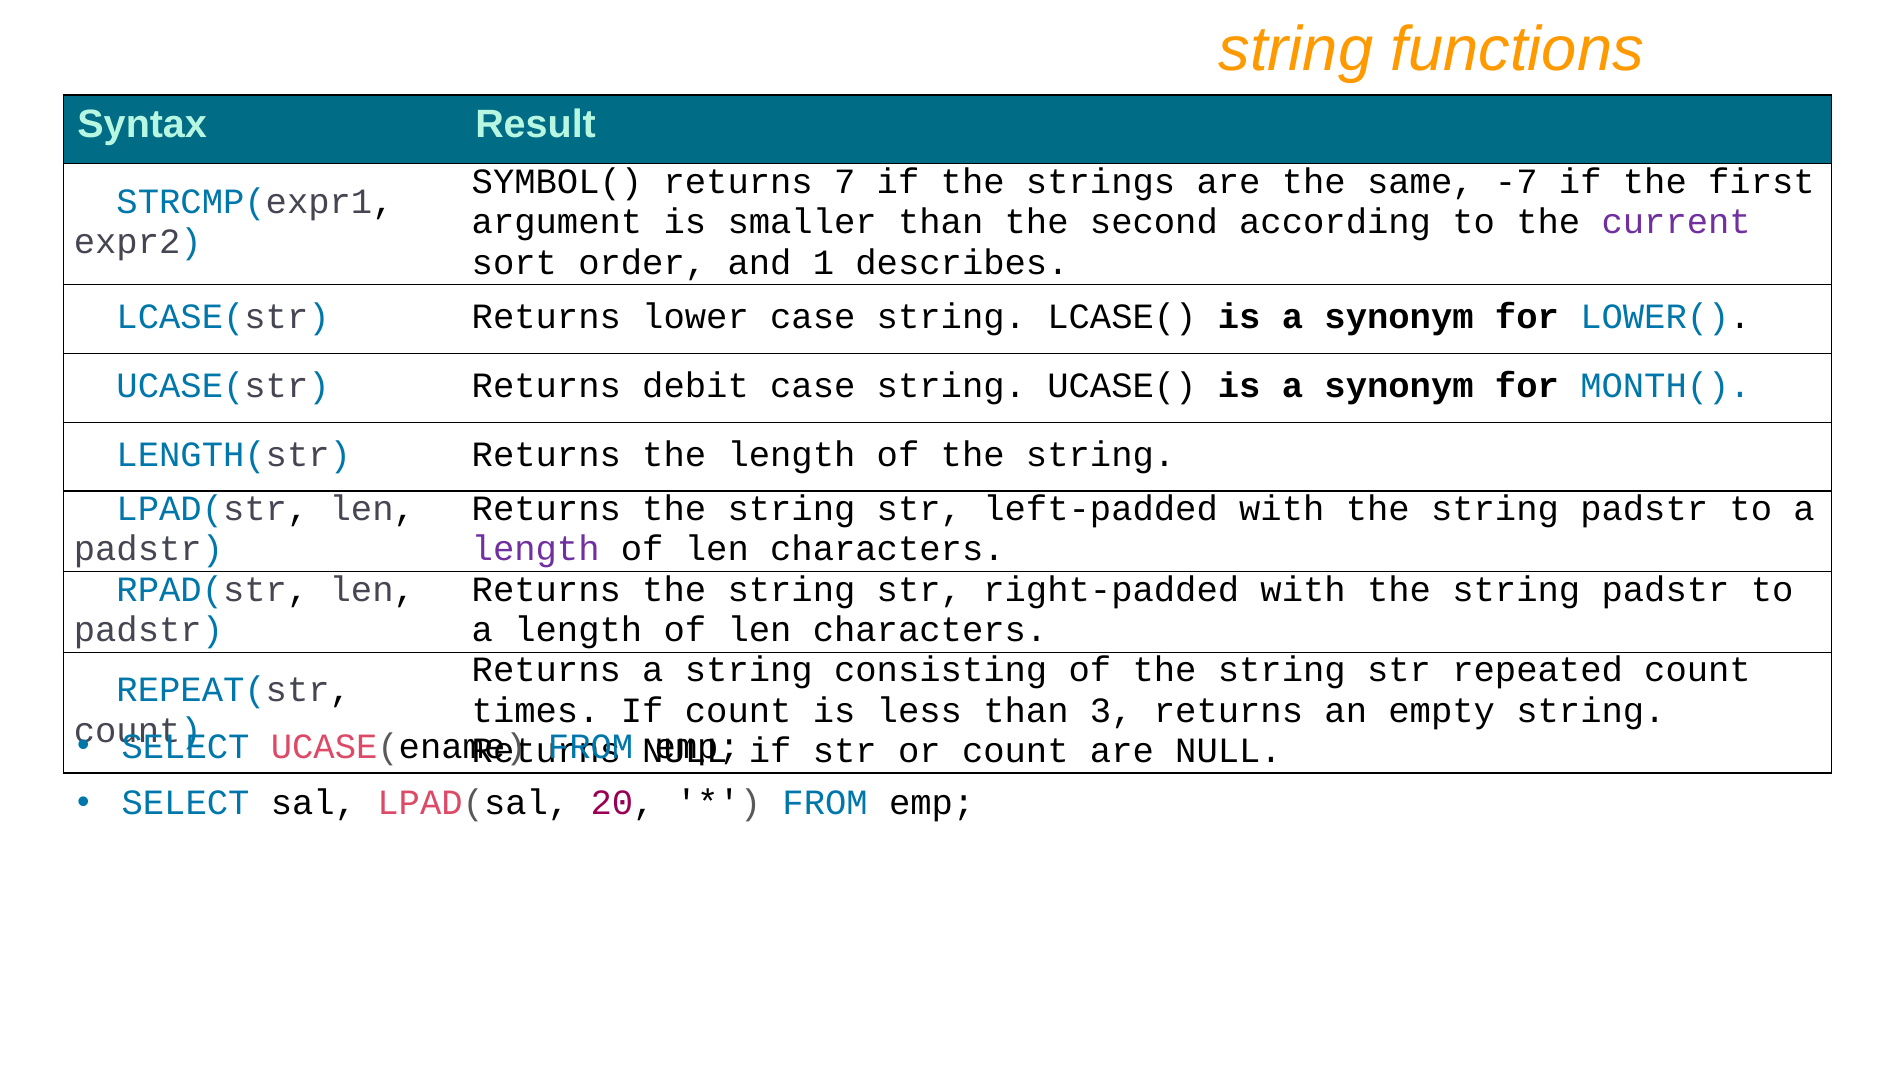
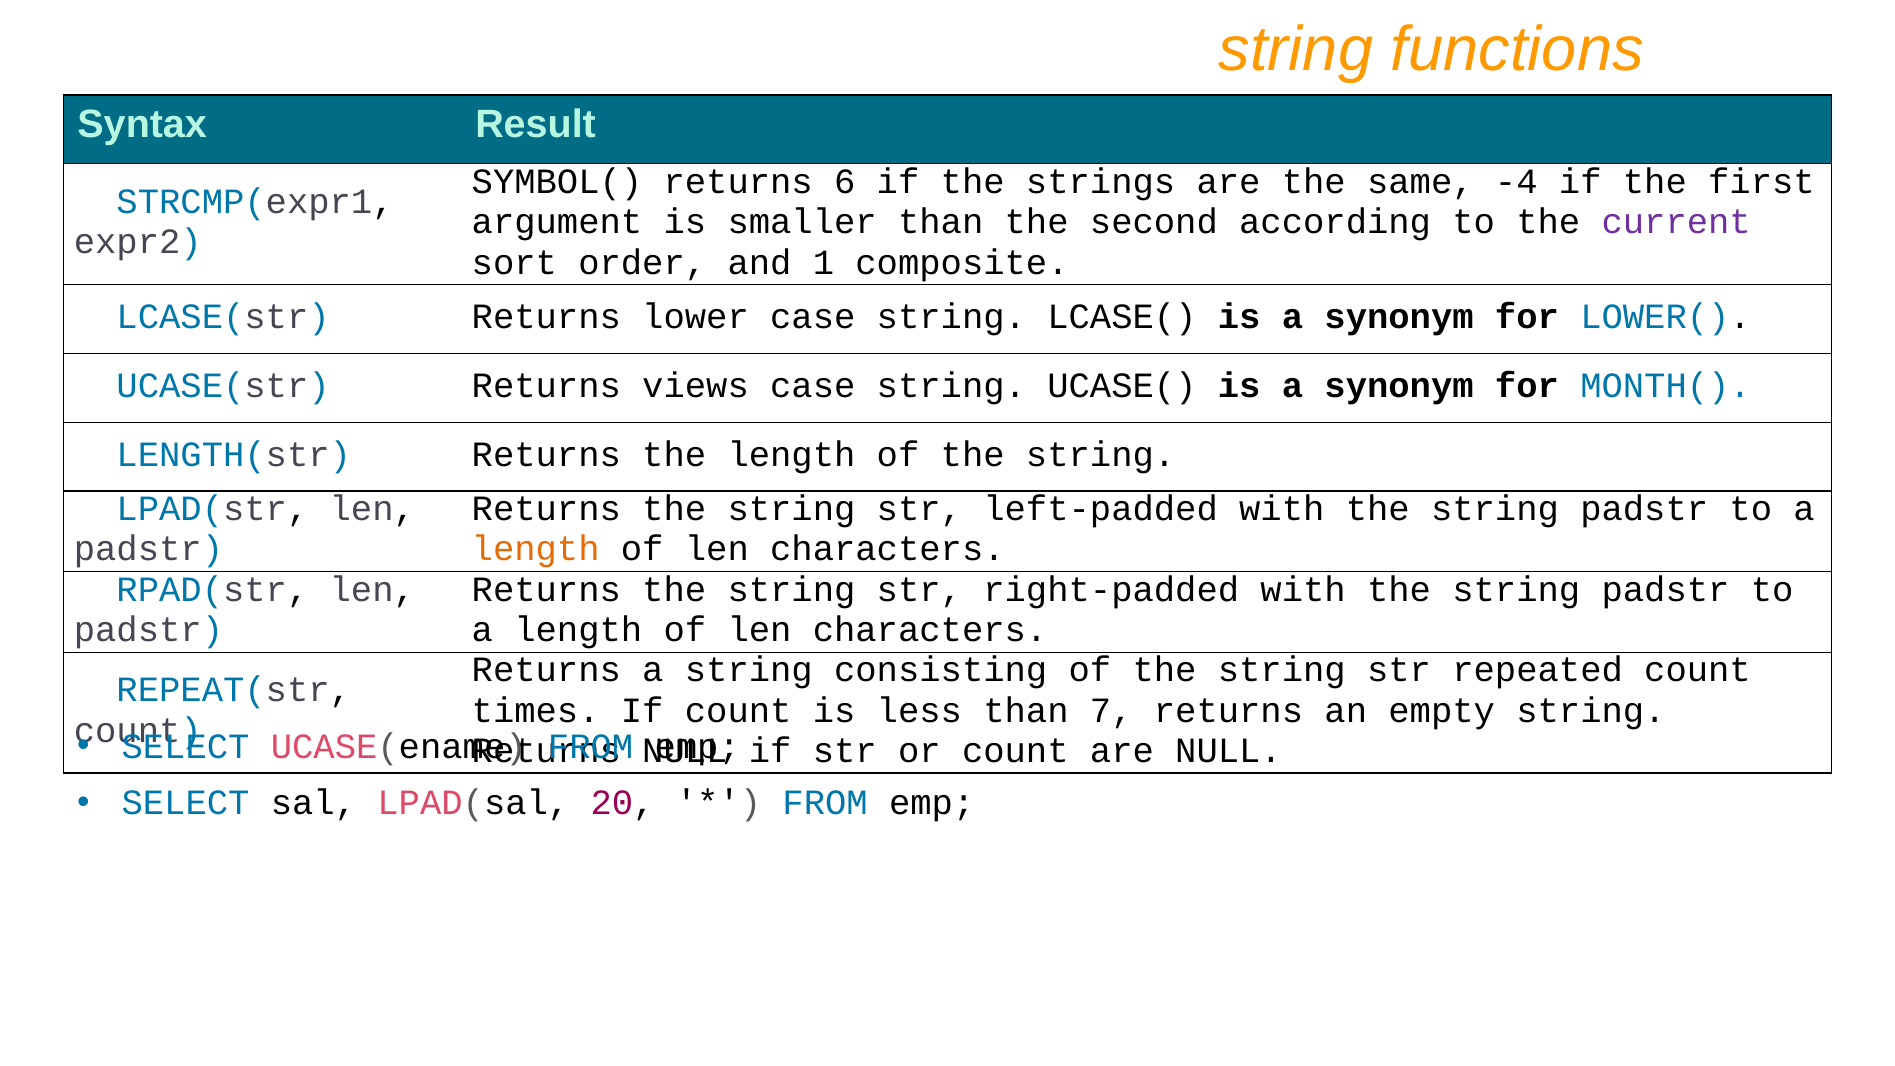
7: 7 -> 6 (845, 182)
-7: -7 -> -4 (1516, 182)
describes: describes -> composite (962, 262)
debit: debit -> views (696, 386)
length colour: purple -> orange (536, 549)
3: 3 -> 7 (1111, 710)
